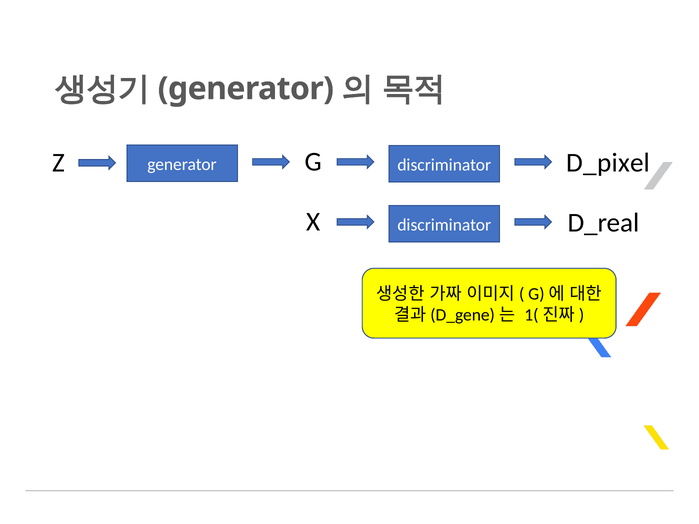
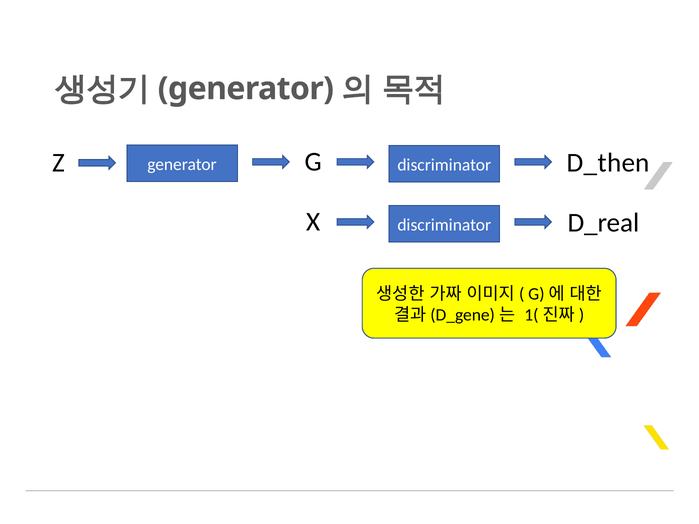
D_pixel: D_pixel -> D_then (608, 163)
